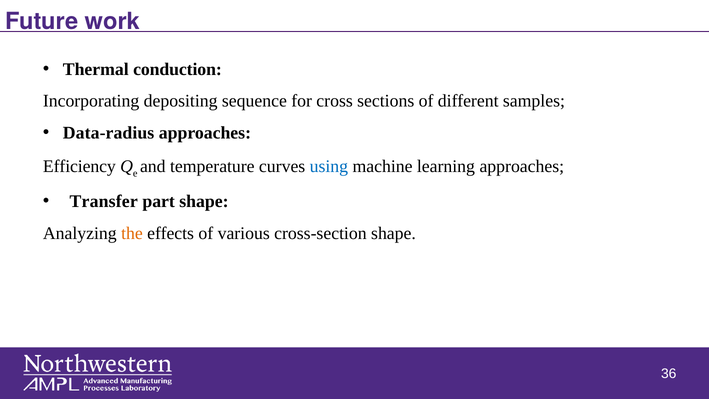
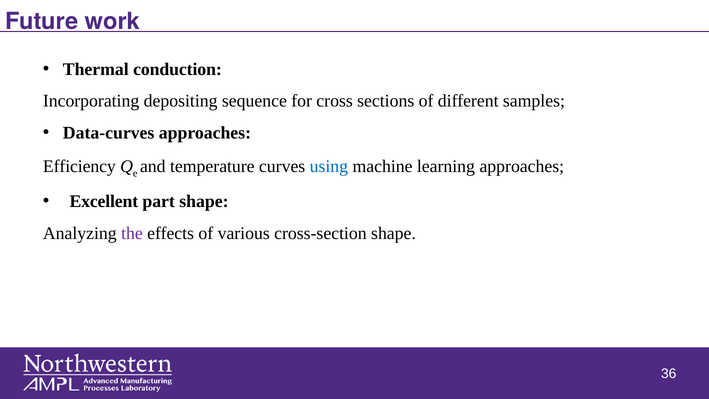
Data-radius: Data-radius -> Data-curves (109, 133)
Transfer: Transfer -> Excellent (104, 201)
the colour: orange -> purple (132, 233)
